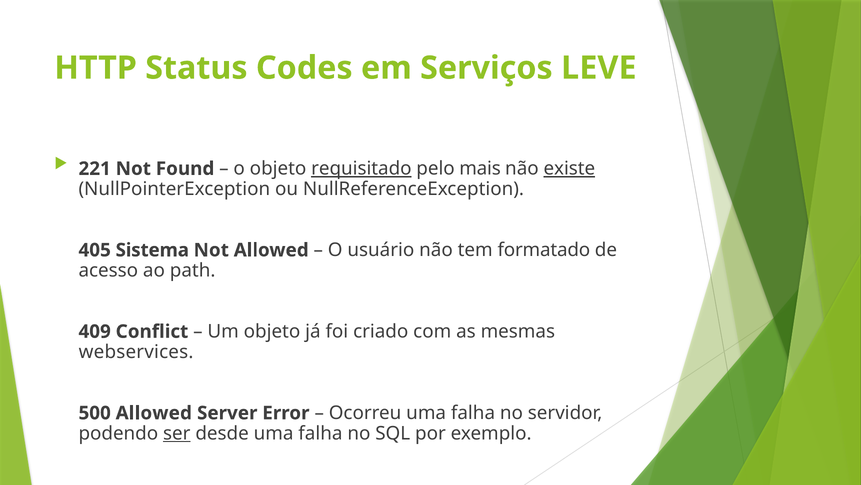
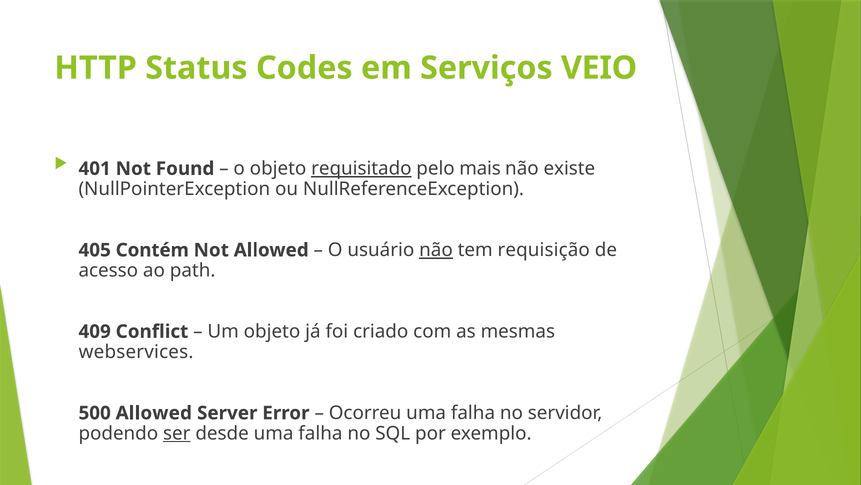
LEVE: LEVE -> VEIO (599, 68)
221: 221 -> 401 (95, 168)
existe underline: present -> none (569, 168)
Sistema: Sistema -> Contém (152, 250)
não underline: none -> present (436, 250)
formatado: formatado -> requisição (544, 250)
